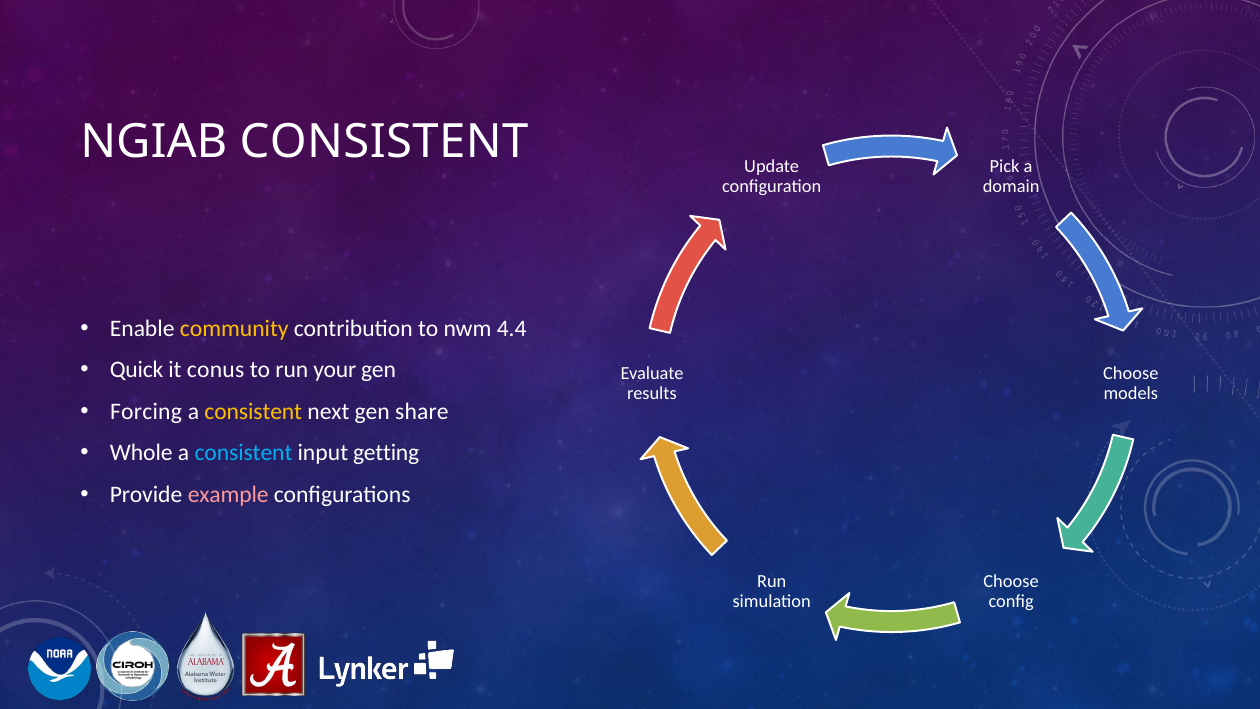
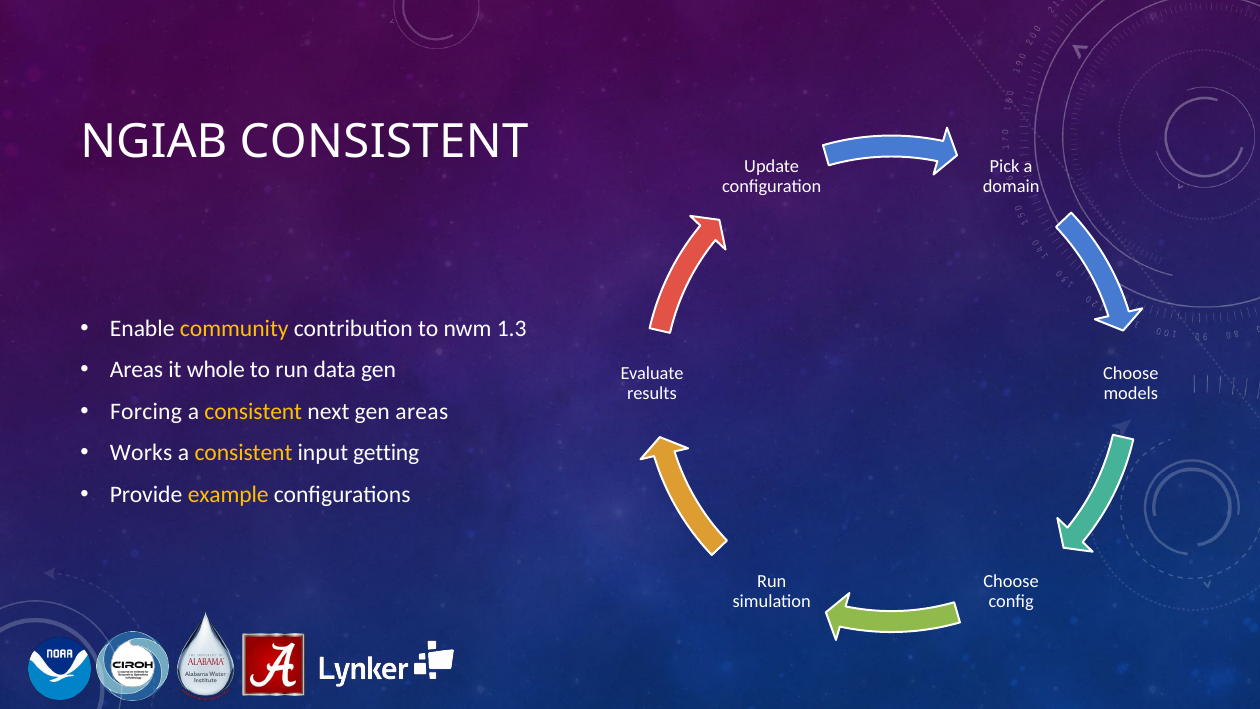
4.4: 4.4 -> 1.3 (512, 329)
Quick: Quick -> Areas (137, 370)
conus: conus -> whole (216, 370)
your: your -> data (335, 370)
gen share: share -> areas (422, 412)
Whole: Whole -> Works (141, 453)
consistent colour: light blue -> yellow (243, 453)
example colour: pink -> yellow (228, 495)
